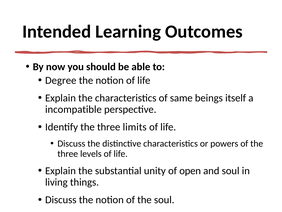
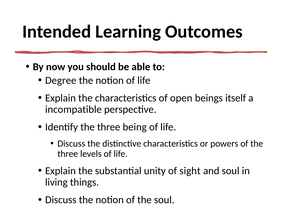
same: same -> open (181, 98)
limits: limits -> being (135, 127)
open: open -> sight (190, 170)
